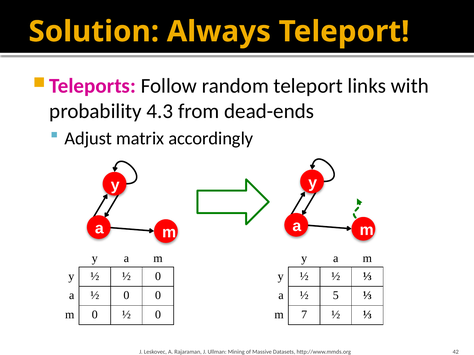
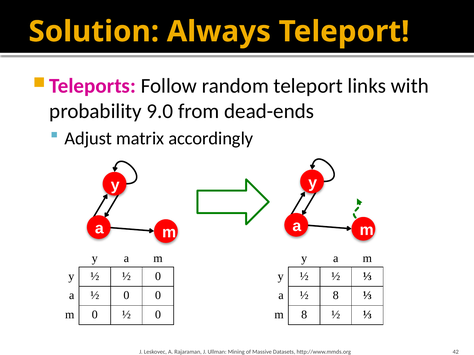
4.3: 4.3 -> 9.0 (160, 111)
½ 5: 5 -> 8 (336, 296)
m 7: 7 -> 8 (304, 315)
